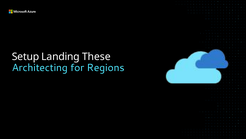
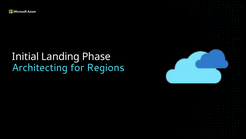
Setup: Setup -> Initial (25, 56)
These: These -> Phase (96, 56)
